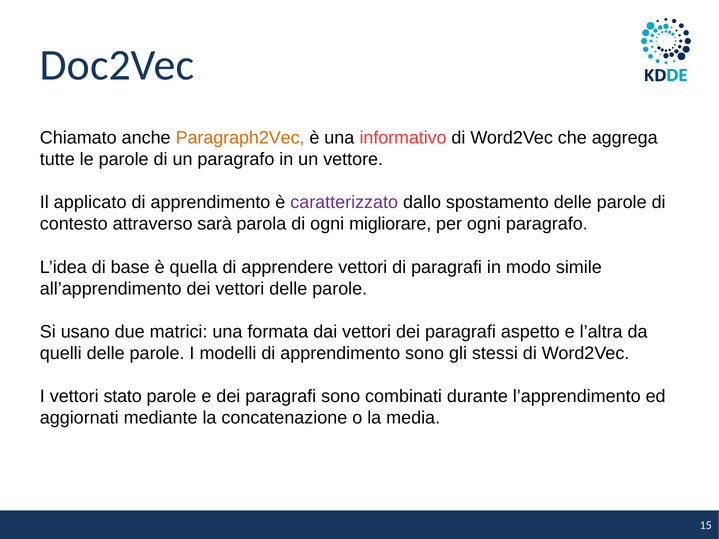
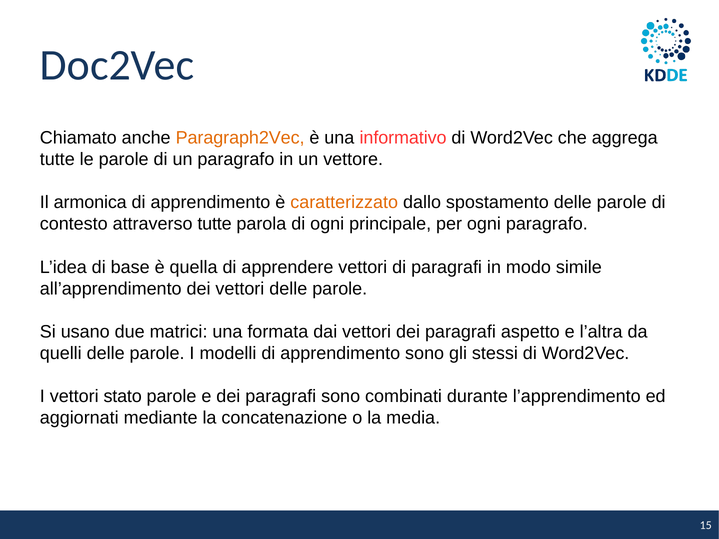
applicato: applicato -> armonica (90, 203)
caratterizzato colour: purple -> orange (344, 203)
attraverso sarà: sarà -> tutte (215, 224)
migliorare: migliorare -> principale (390, 224)
